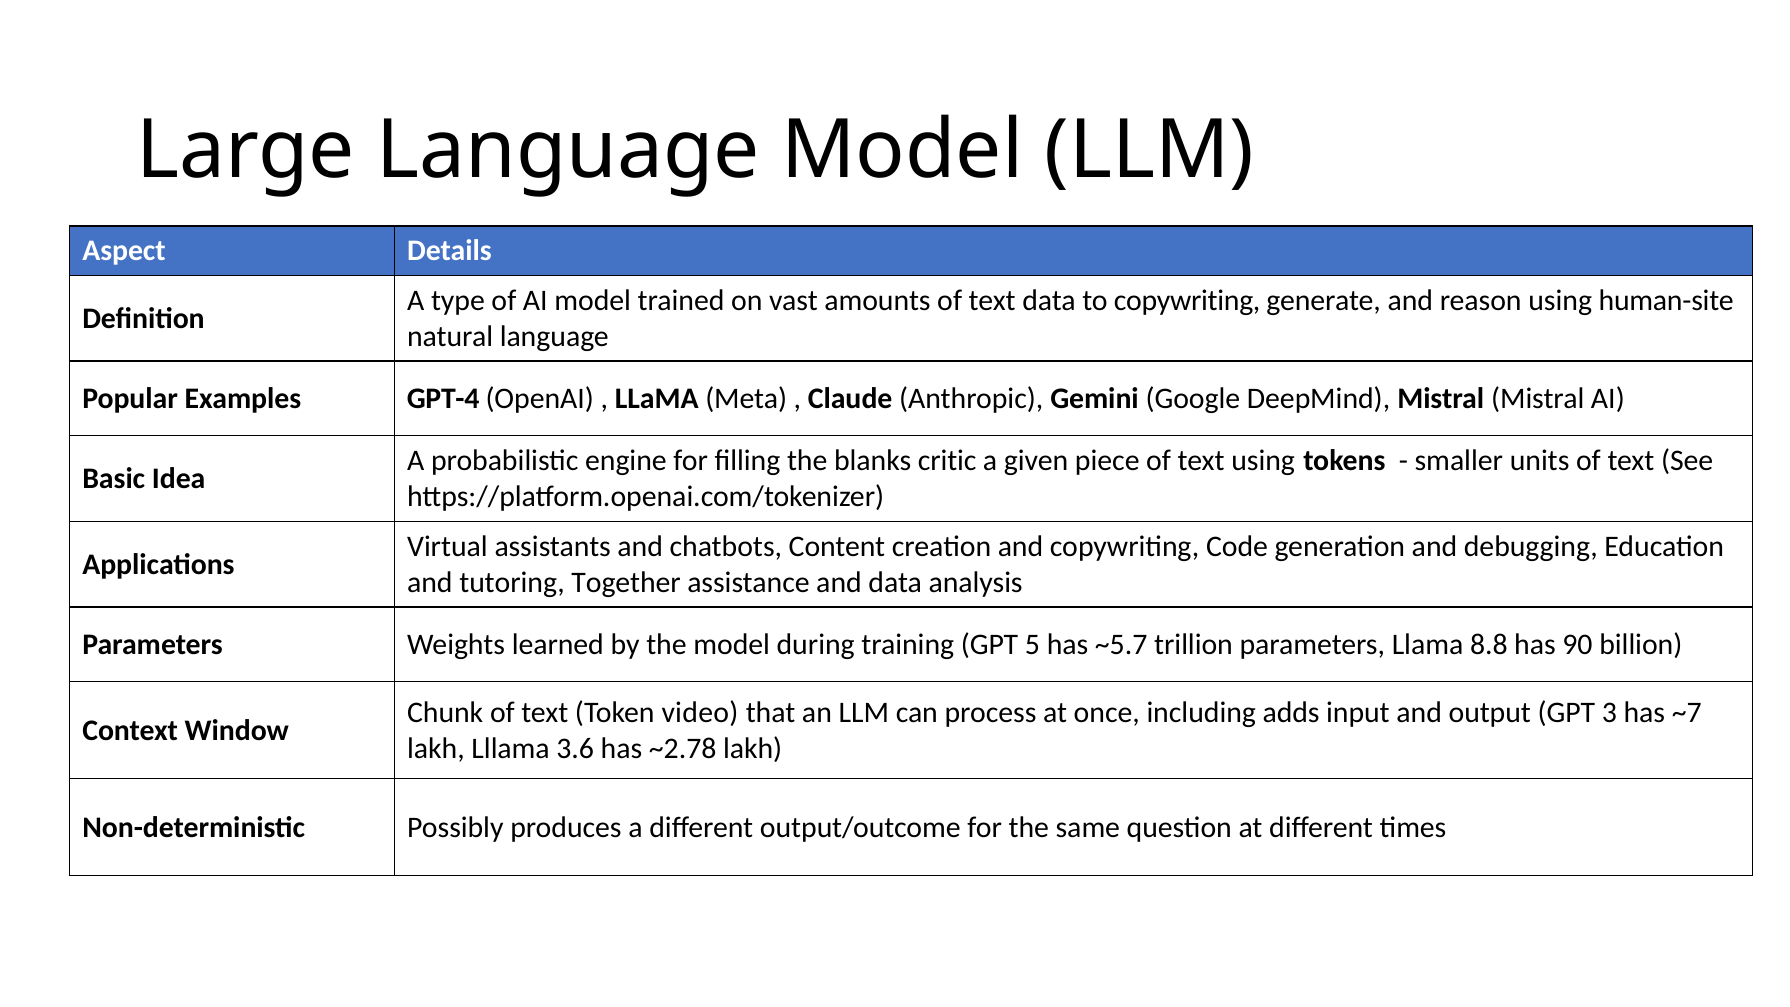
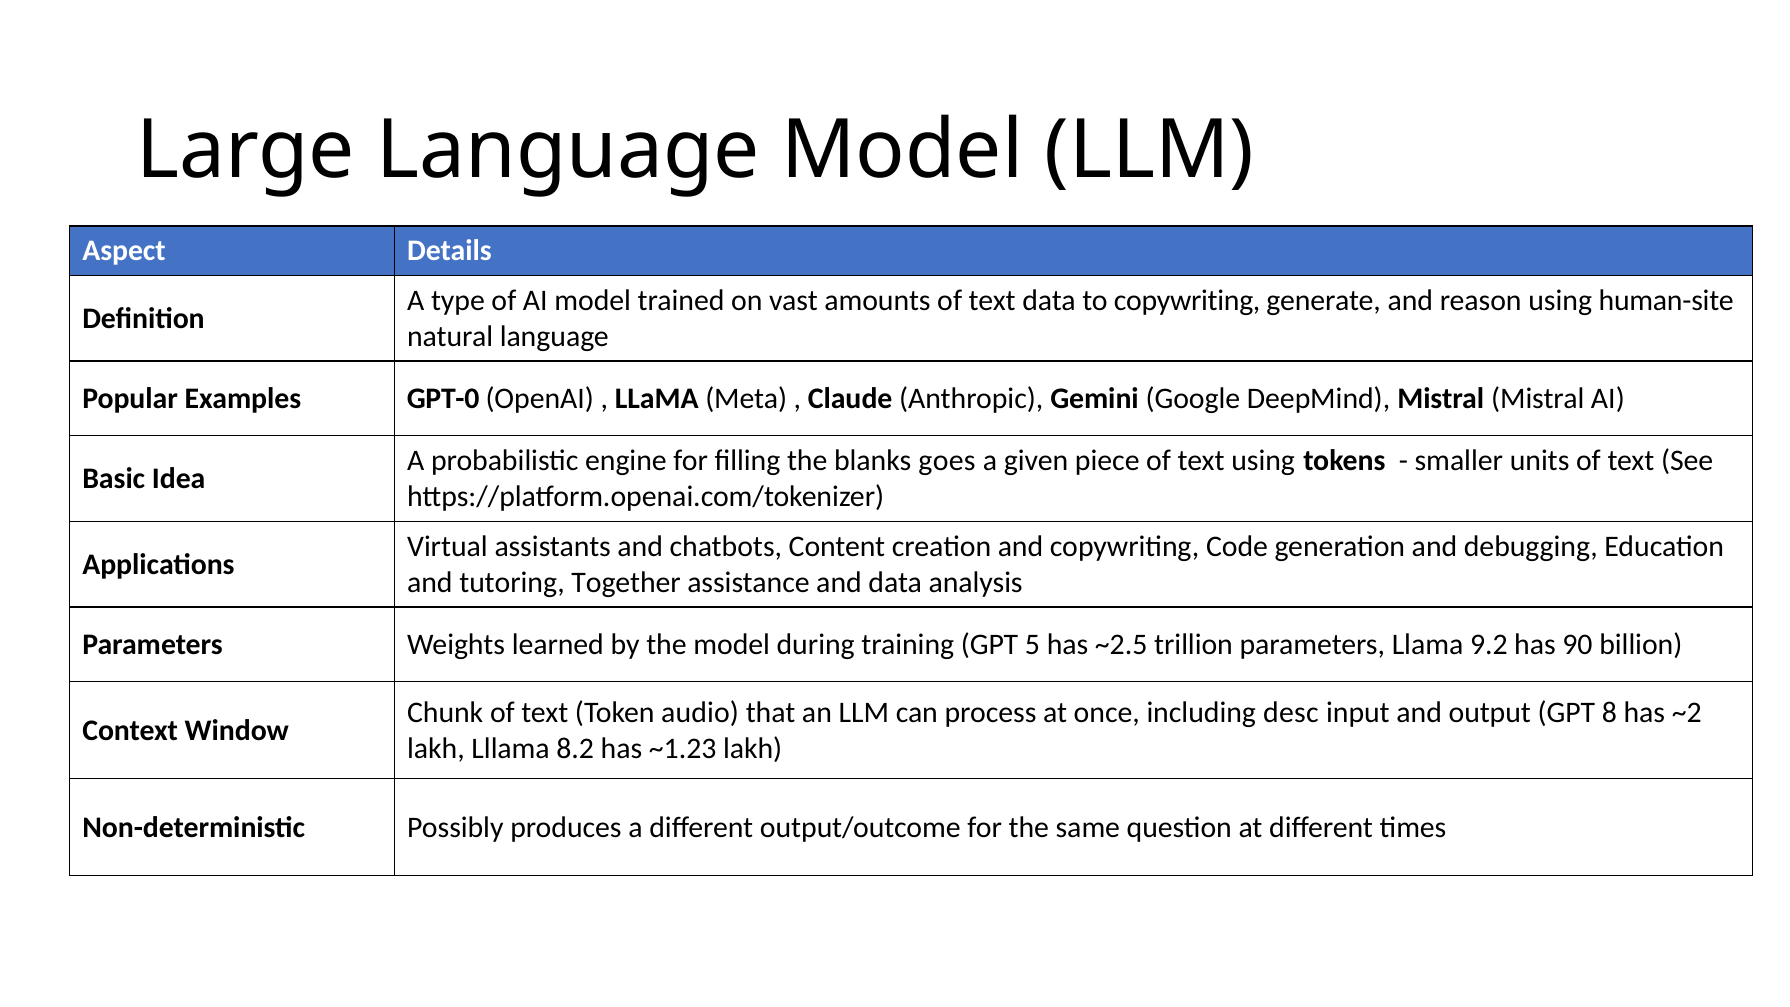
GPT-4: GPT-4 -> GPT-0 (443, 399)
critic: critic -> goes (947, 461)
~5.7: ~5.7 -> ~2.5 (1121, 645)
8.8: 8.8 -> 9.2 (1489, 645)
video: video -> audio (700, 712)
adds: adds -> desc (1291, 712)
3: 3 -> 8 (1609, 712)
~7: ~7 -> ~2 (1687, 712)
3.6: 3.6 -> 8.2 (575, 749)
~2.78: ~2.78 -> ~1.23 (683, 749)
